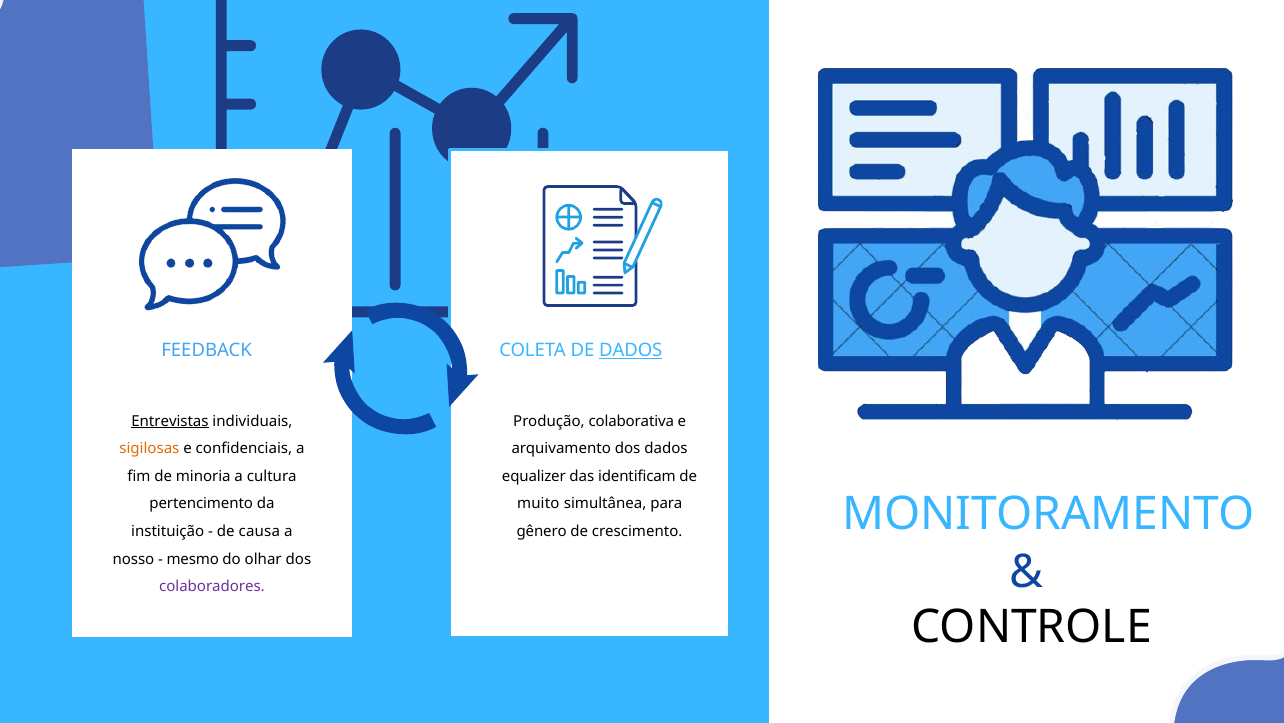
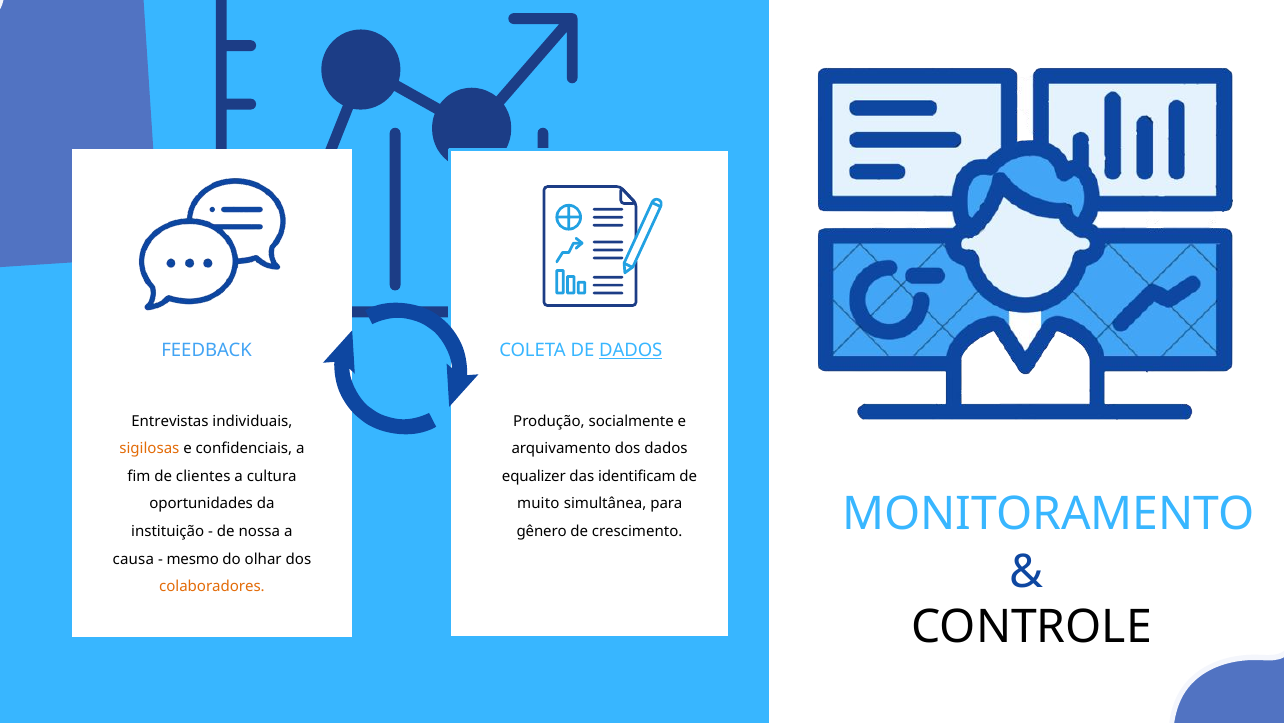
Entrevistas underline: present -> none (170, 421)
colaborativa: colaborativa -> socialmente (631, 421)
minoria: minoria -> clientes (203, 476)
pertencimento: pertencimento -> oportunidades (201, 503)
causa: causa -> nossa (259, 531)
nosso: nosso -> causa (133, 559)
colaboradores colour: purple -> orange (212, 586)
